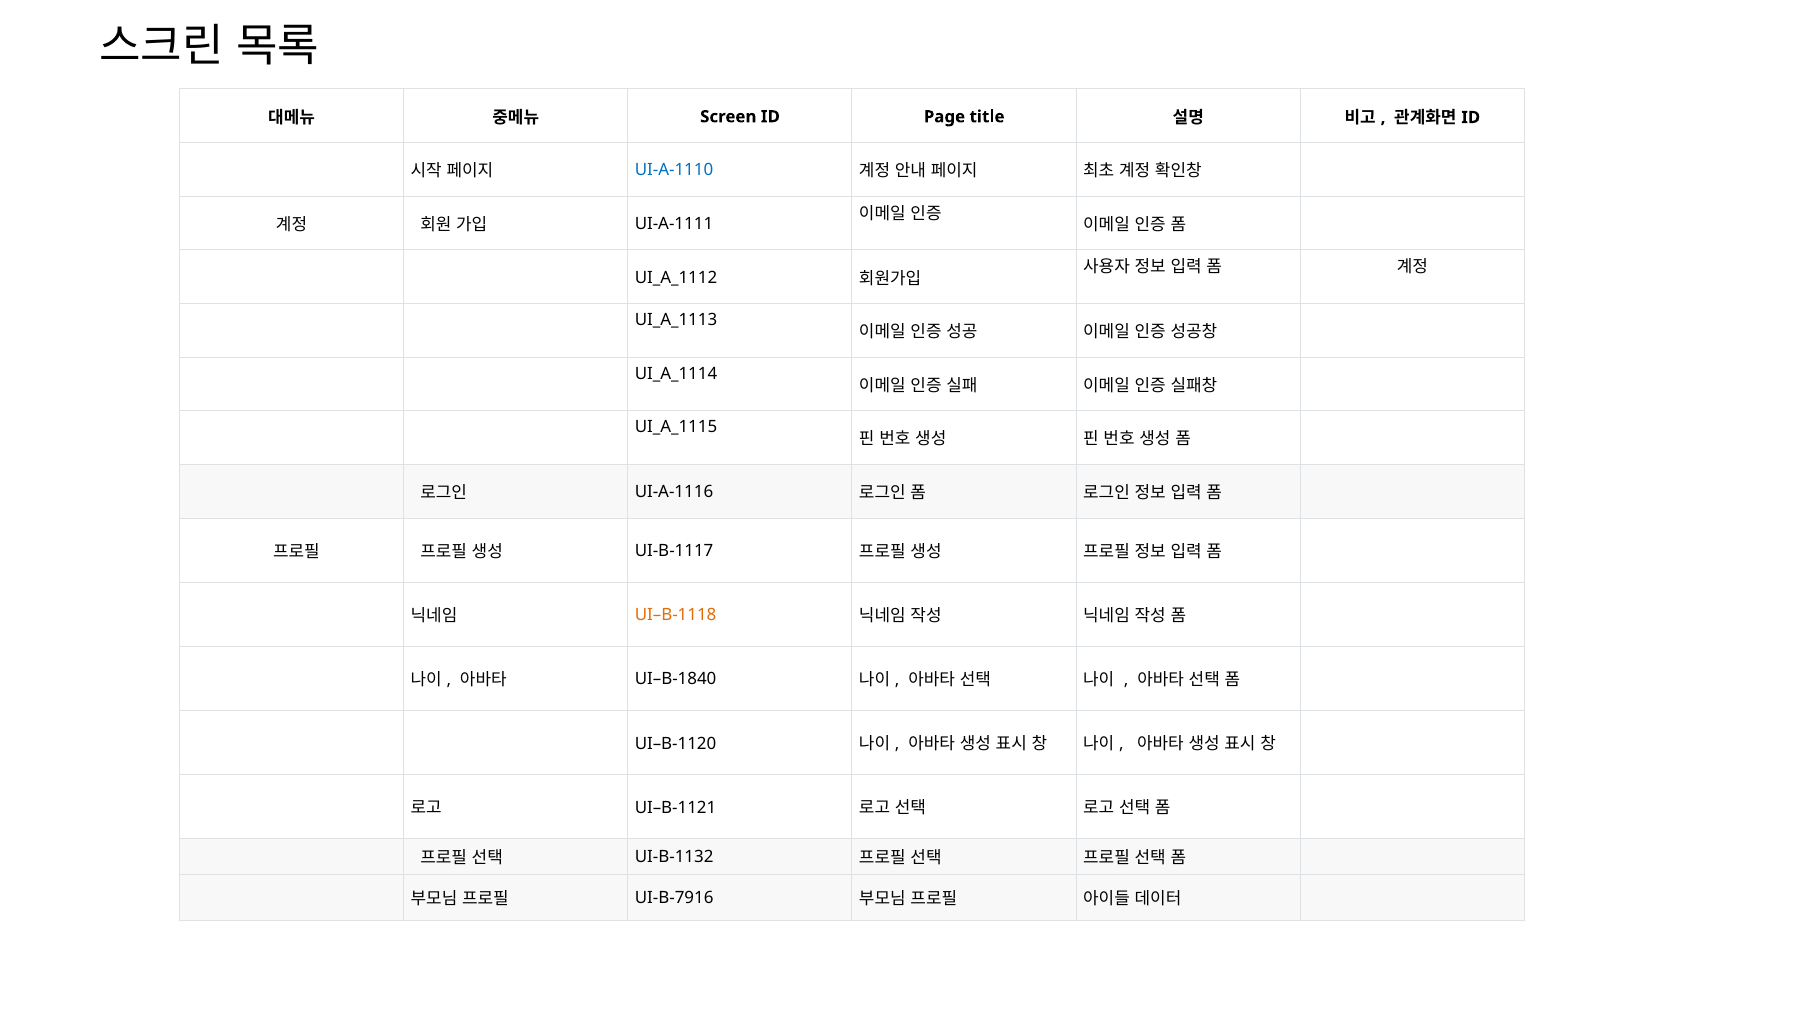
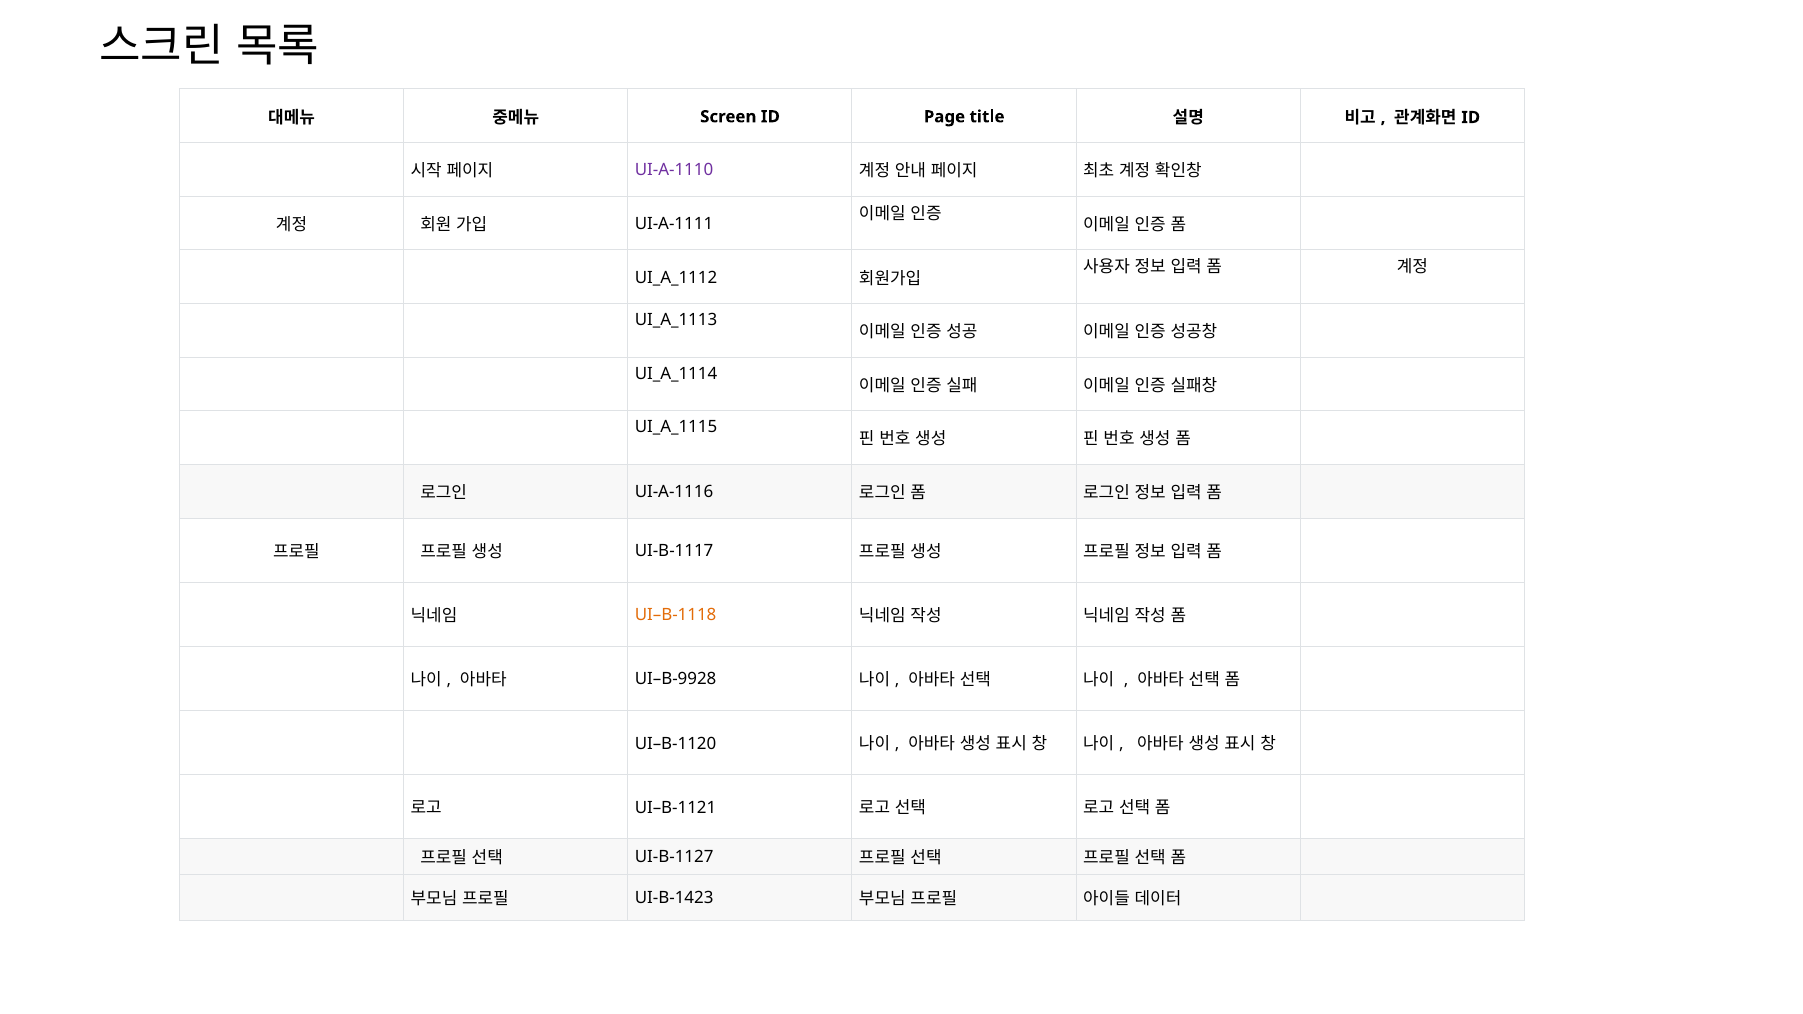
UI-A-1110 colour: blue -> purple (674, 170)
UI–B-1840: UI–B-1840 -> UI–B-9928 (676, 679)
UI-B-1132: UI-B-1132 -> UI-B-1127 (674, 857)
UI-B-7916: UI-B-7916 -> UI-B-1423 (674, 899)
